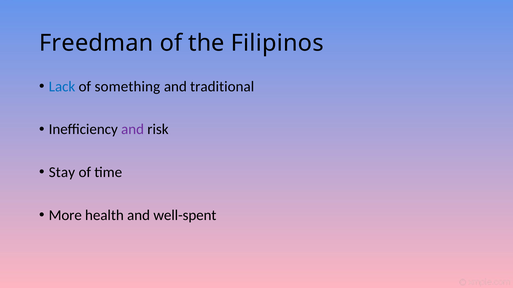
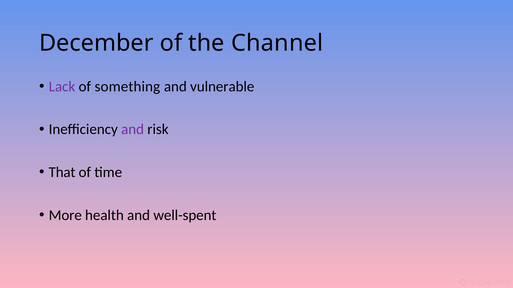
Freedman: Freedman -> December (96, 43)
Filipinos: Filipinos -> Channel (277, 43)
Lack colour: blue -> purple (62, 87)
traditional: traditional -> vulnerable (222, 87)
Stay: Stay -> That (62, 173)
